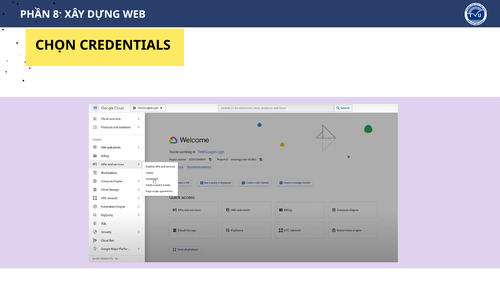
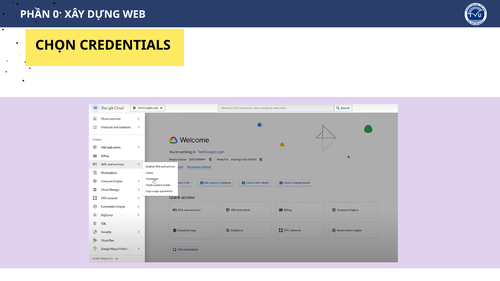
8: 8 -> 0 (57, 14)
